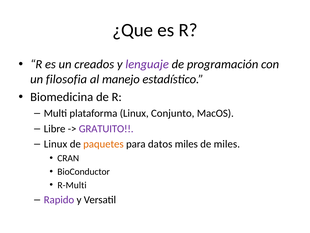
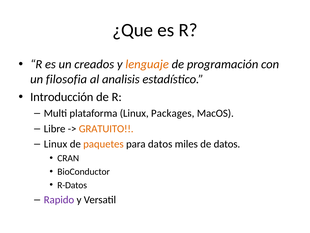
lenguaje colour: purple -> orange (147, 64)
manejo: manejo -> analisis (121, 79)
Biomedicina: Biomedicina -> Introducción (62, 97)
Conjunto: Conjunto -> Packages (173, 113)
GRATUITO colour: purple -> orange (106, 128)
de miles: miles -> datos (227, 144)
R-Multi: R-Multi -> R-Datos (72, 185)
